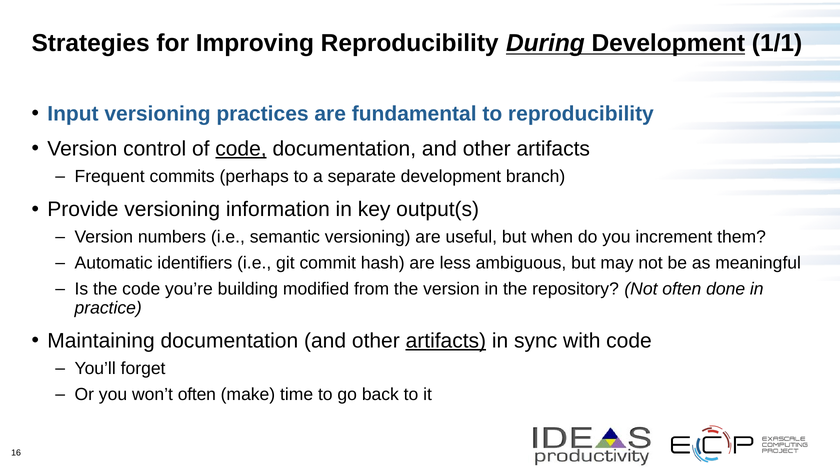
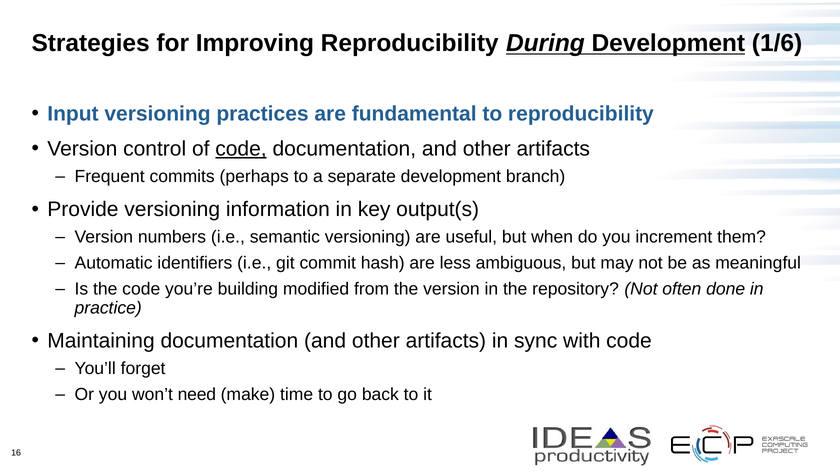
1/1: 1/1 -> 1/6 (777, 43)
artifacts underline: present -> none (446, 341)
won’t often: often -> need (197, 395)
